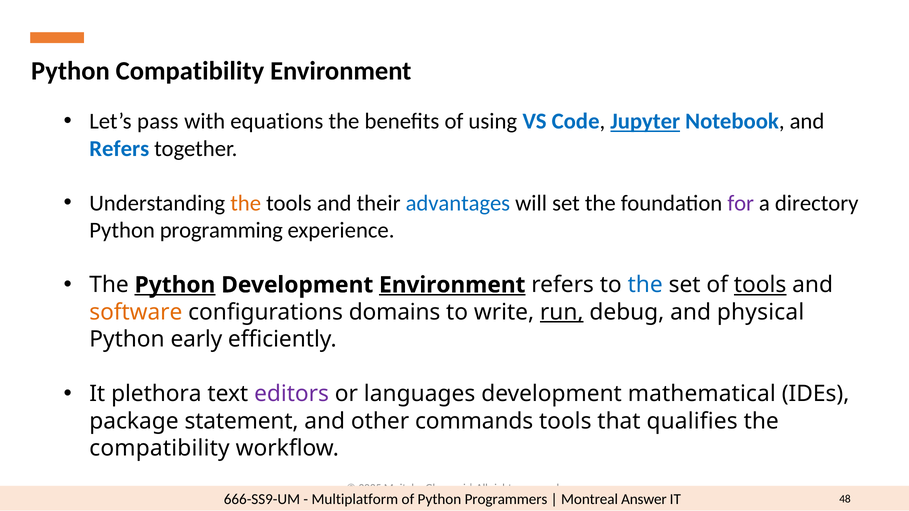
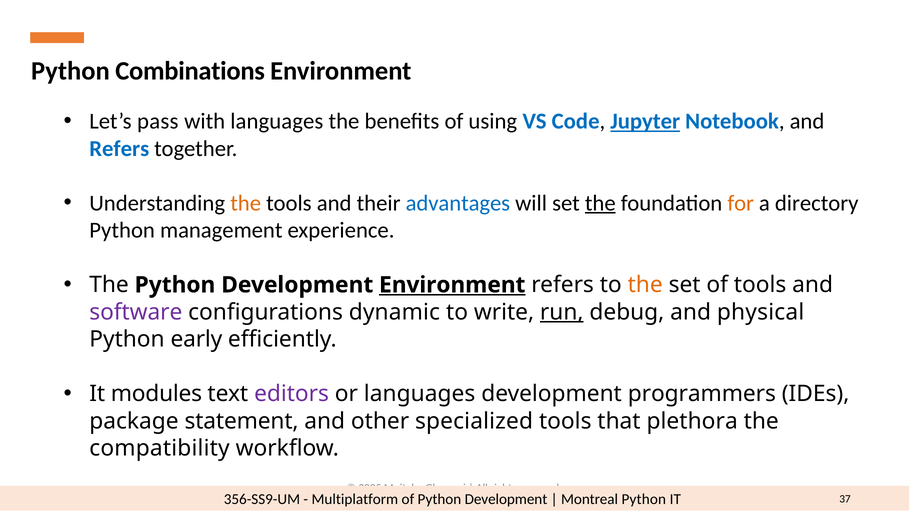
Python Compatibility: Compatibility -> Combinations (190, 71)
with equations: equations -> languages (277, 121)
the underline: none -> present (600, 203)
for colour: purple -> orange (741, 203)
programming: programming -> management (221, 231)
Python underline: present -> none (175, 285)
the colour: blue -> orange (645, 285)
tools underline: present -> none (760, 285)
software colour: orange -> purple (136, 312)
domains: domains -> dynamic (394, 312)
plethora: plethora -> modules (156, 394)
mathematical: mathematical -> programmers (702, 394)
commands: commands -> specialized (474, 421)
qualifies: qualifies -> plethora (692, 421)
666-SS9-UM: 666-SS9-UM -> 356-SS9-UM (262, 500)
of Python Programmers: Programmers -> Development (506, 500)
Montreal Answer: Answer -> Python (644, 500)
48: 48 -> 37 (845, 499)
